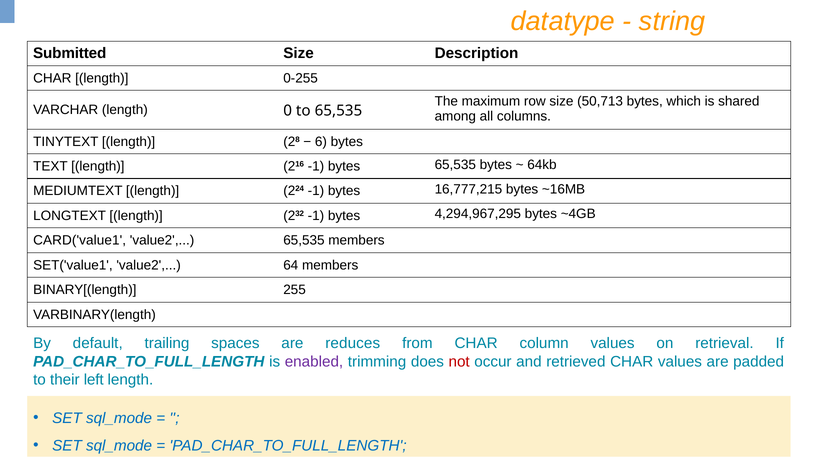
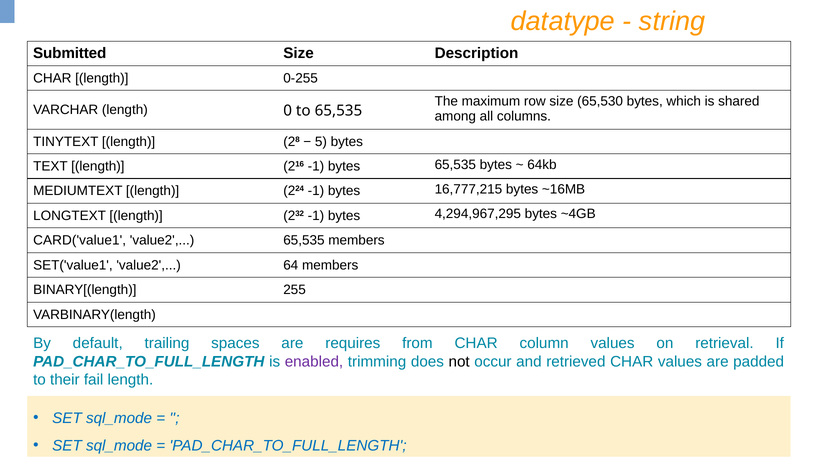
50,713: 50,713 -> 65,530 (600, 101)
6: 6 -> 5 (321, 142)
reduces: reduces -> requires (353, 344)
not colour: red -> black (459, 362)
left: left -> fail (94, 380)
